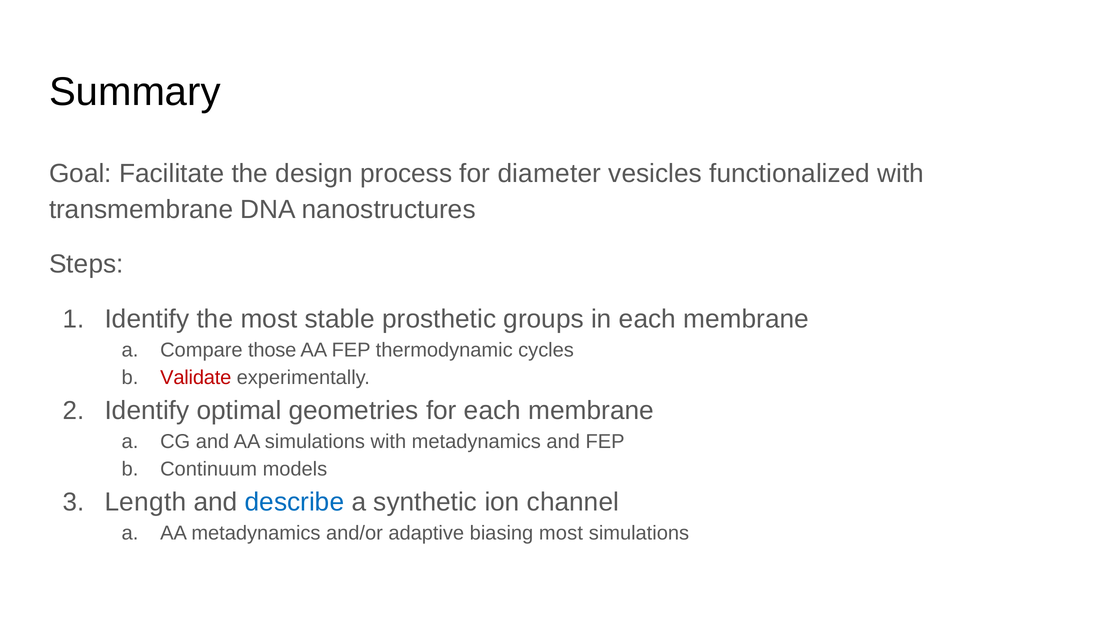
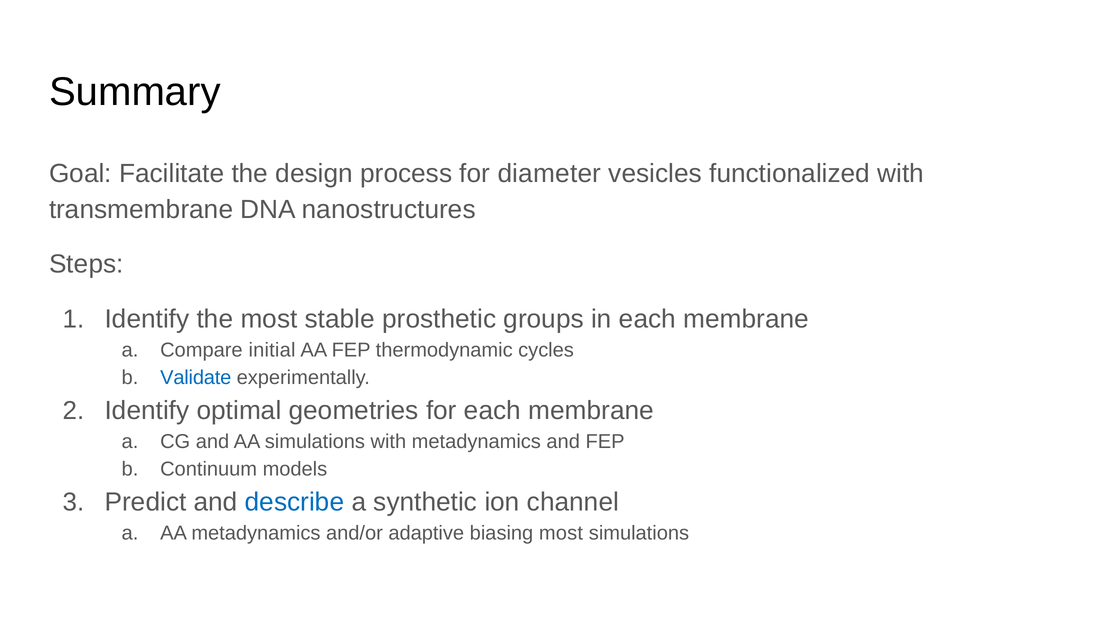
those: those -> initial (272, 350)
Validate colour: red -> blue (196, 378)
Length: Length -> Predict (146, 502)
